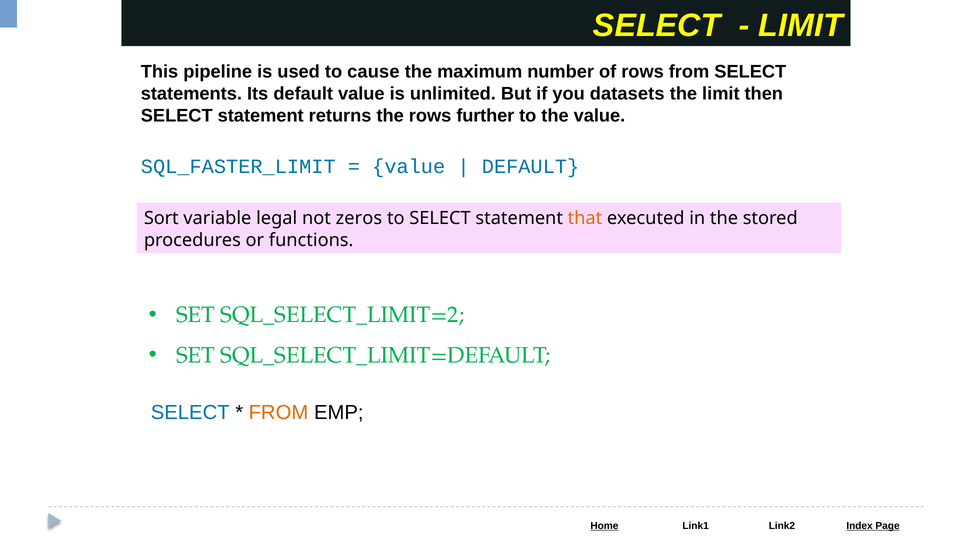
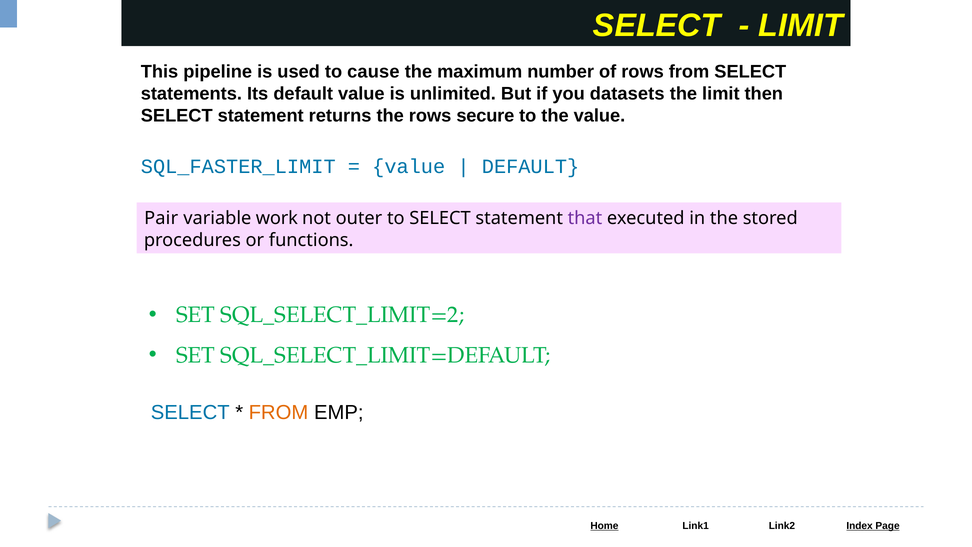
further: further -> secure (485, 116)
Sort: Sort -> Pair (161, 218)
legal: legal -> work (277, 218)
zeros: zeros -> outer (359, 218)
that colour: orange -> purple (585, 218)
